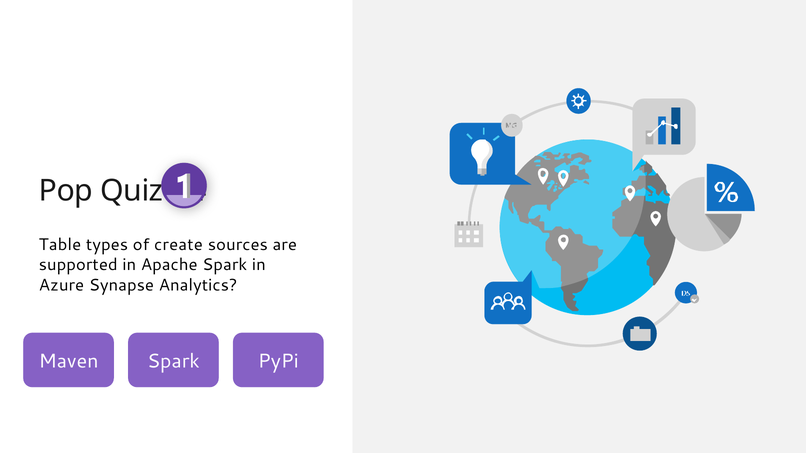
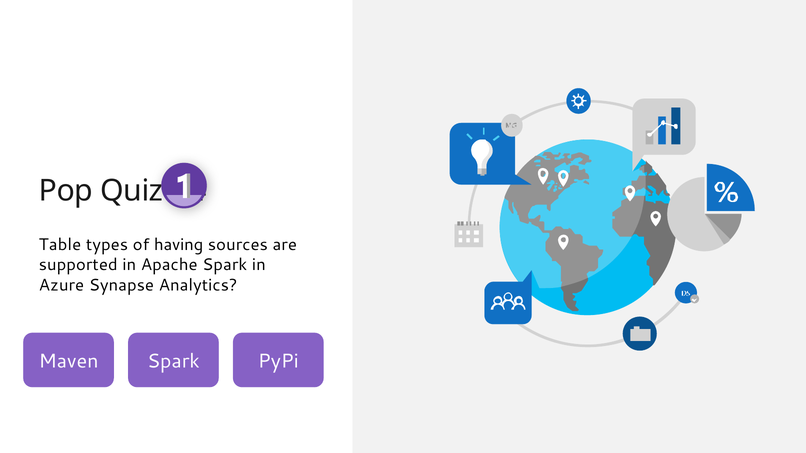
create: create -> having (179, 245)
